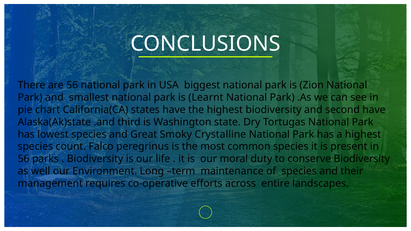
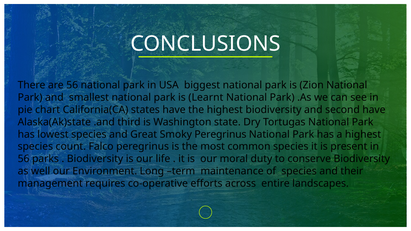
Smoky Crystalline: Crystalline -> Peregrinus (220, 134)
